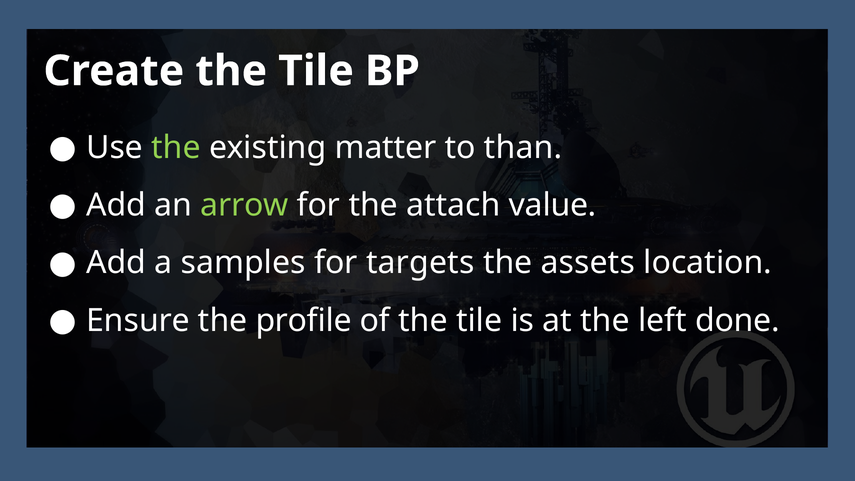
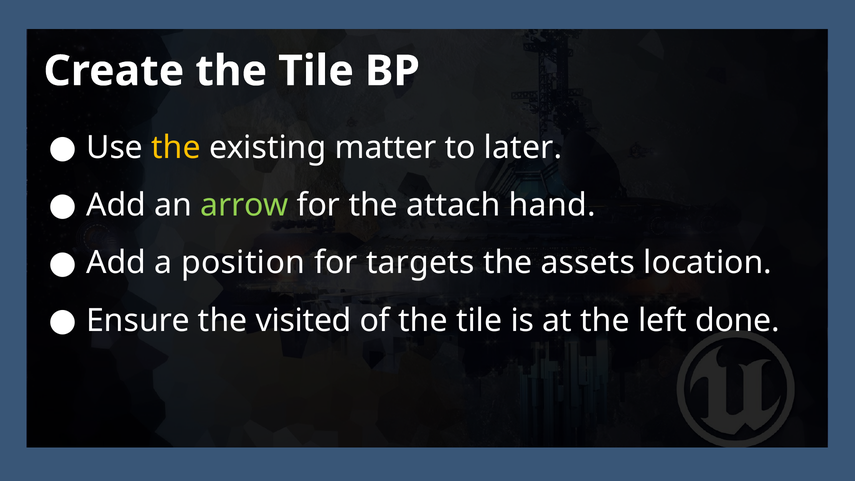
the colour: light green -> yellow (176, 147)
than: than -> later (523, 147)
value: value -> hand (552, 205)
samples: samples -> position (243, 263)
profile: profile -> visited (304, 321)
